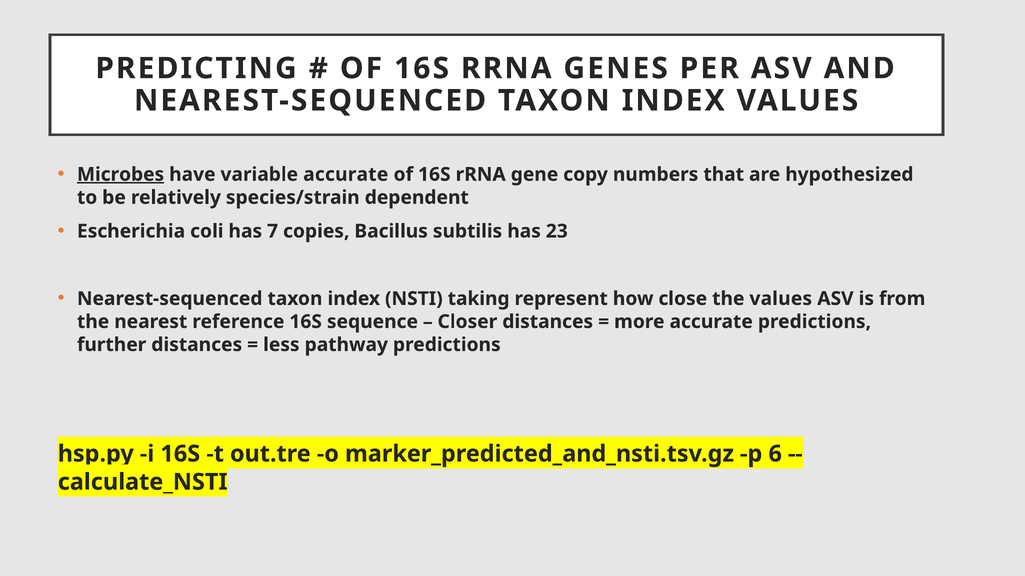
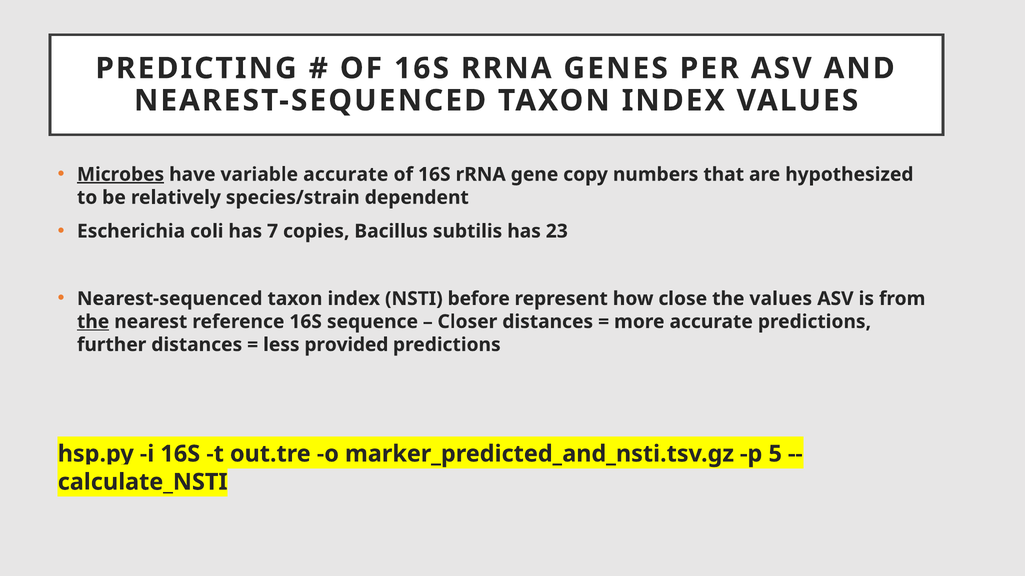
taking: taking -> before (479, 299)
the underline: none -> present (93, 322)
pathway: pathway -> provided (346, 345)
6: 6 -> 5 (775, 454)
